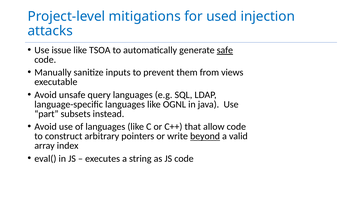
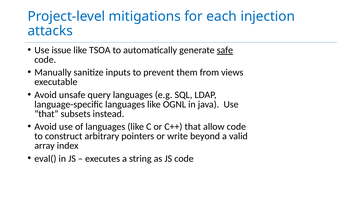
used: used -> each (222, 16)
part: part -> that (46, 114)
beyond underline: present -> none (205, 137)
